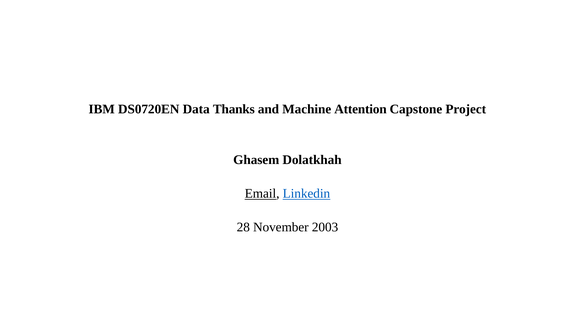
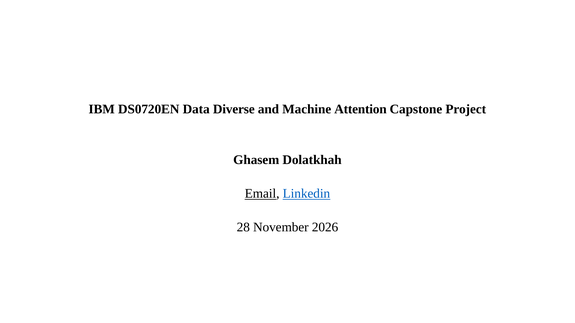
Thanks: Thanks -> Diverse (234, 109)
2003: 2003 -> 2026 (325, 227)
